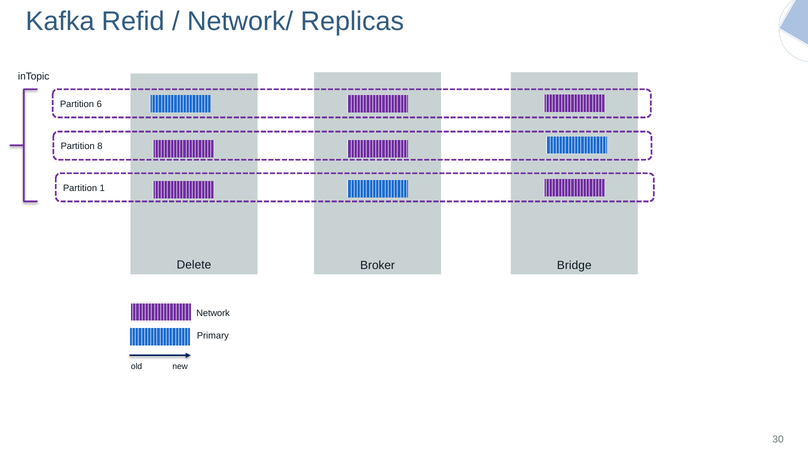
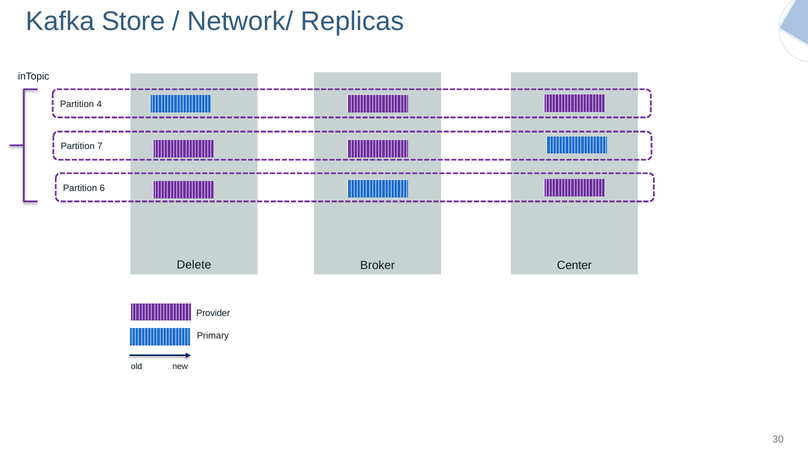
Refid: Refid -> Store (133, 22)
6: 6 -> 4 (99, 104)
8: 8 -> 7 (100, 146)
1: 1 -> 6 (102, 188)
Bridge: Bridge -> Center (574, 265)
Network: Network -> Provider (213, 314)
